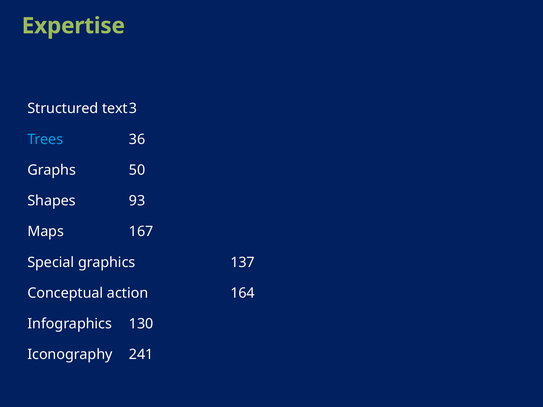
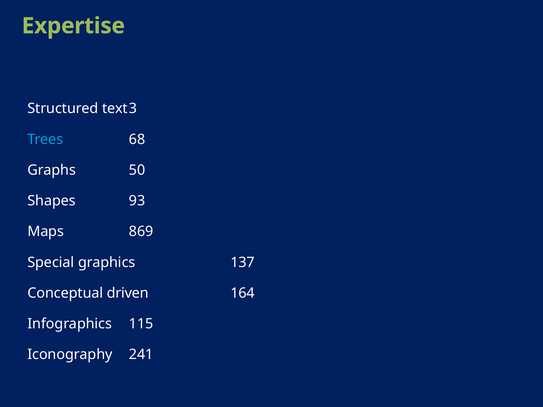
36: 36 -> 68 (137, 139)
167: 167 -> 869 (141, 232)
action: action -> driven (128, 293)
130: 130 -> 115 (141, 324)
